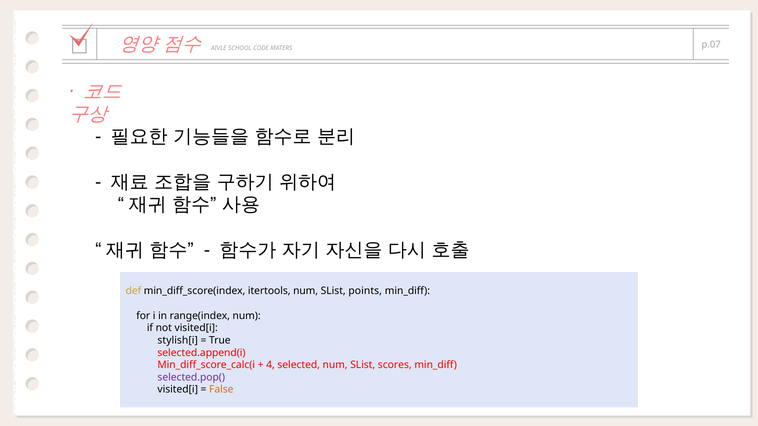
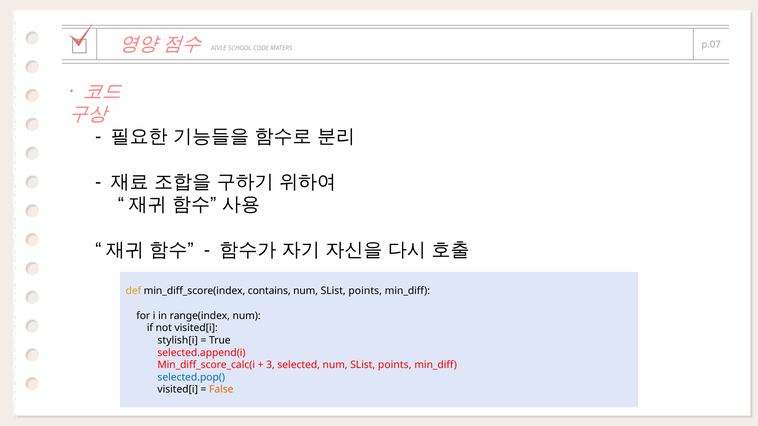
itertools: itertools -> contains (269, 291)
4: 4 -> 3 (271, 365)
selected num SList scores: scores -> points (395, 365)
selected.pop( colour: purple -> blue (191, 378)
